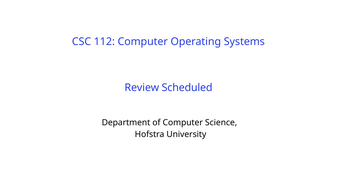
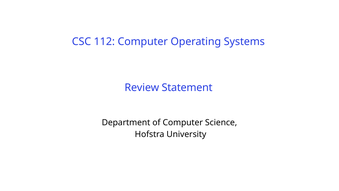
Scheduled: Scheduled -> Statement (187, 87)
